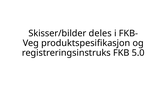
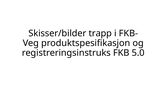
deles: deles -> trapp (100, 33)
